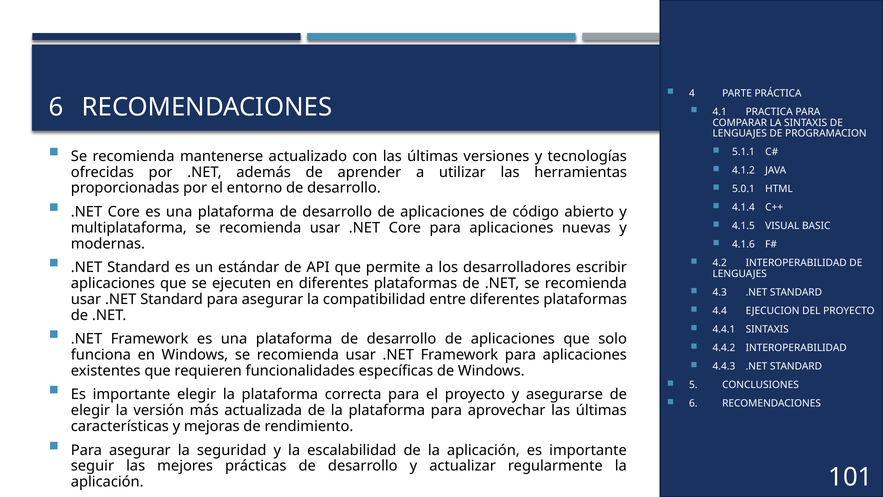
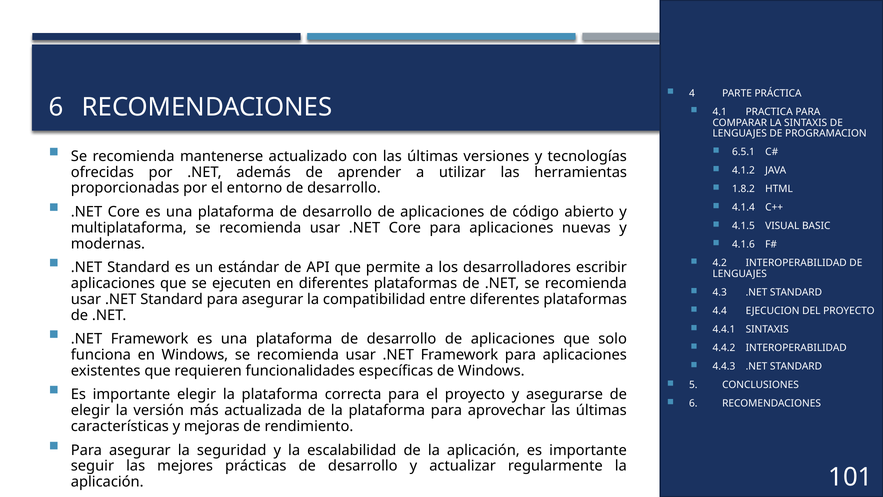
5.1.1: 5.1.1 -> 6.5.1 (744, 152)
5.0.1: 5.0.1 -> 1.8.2 (744, 189)
